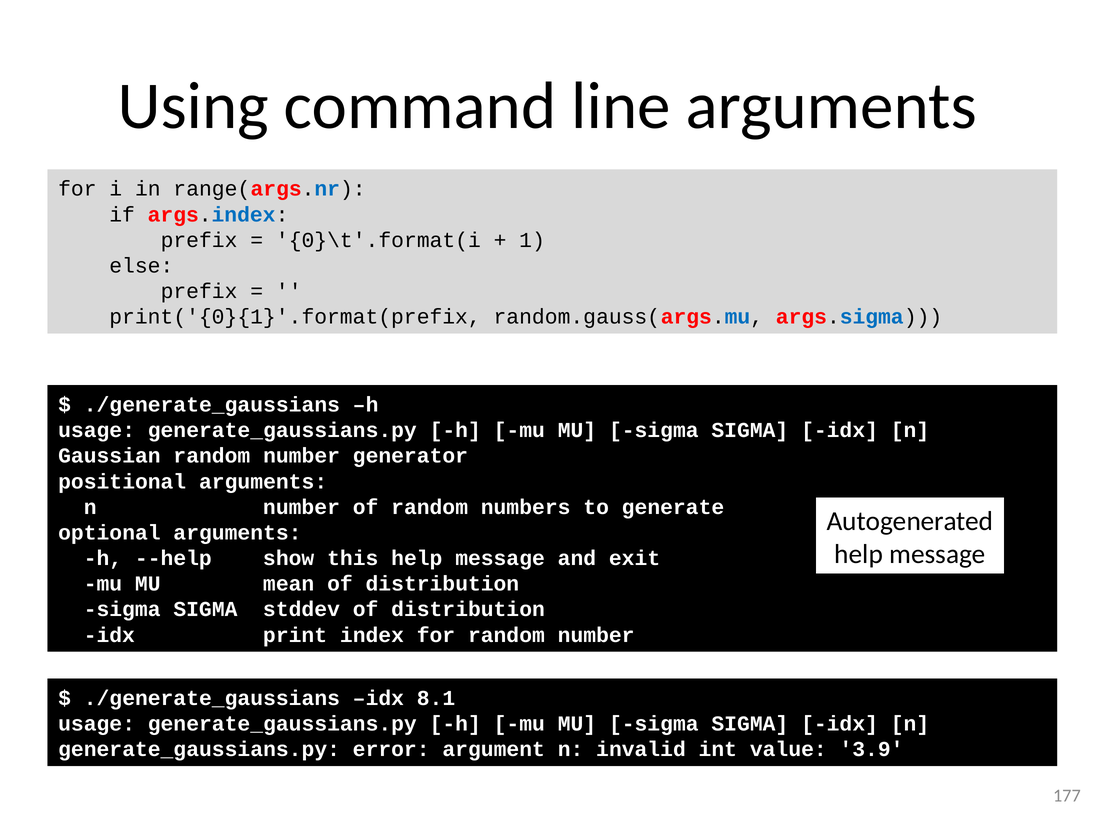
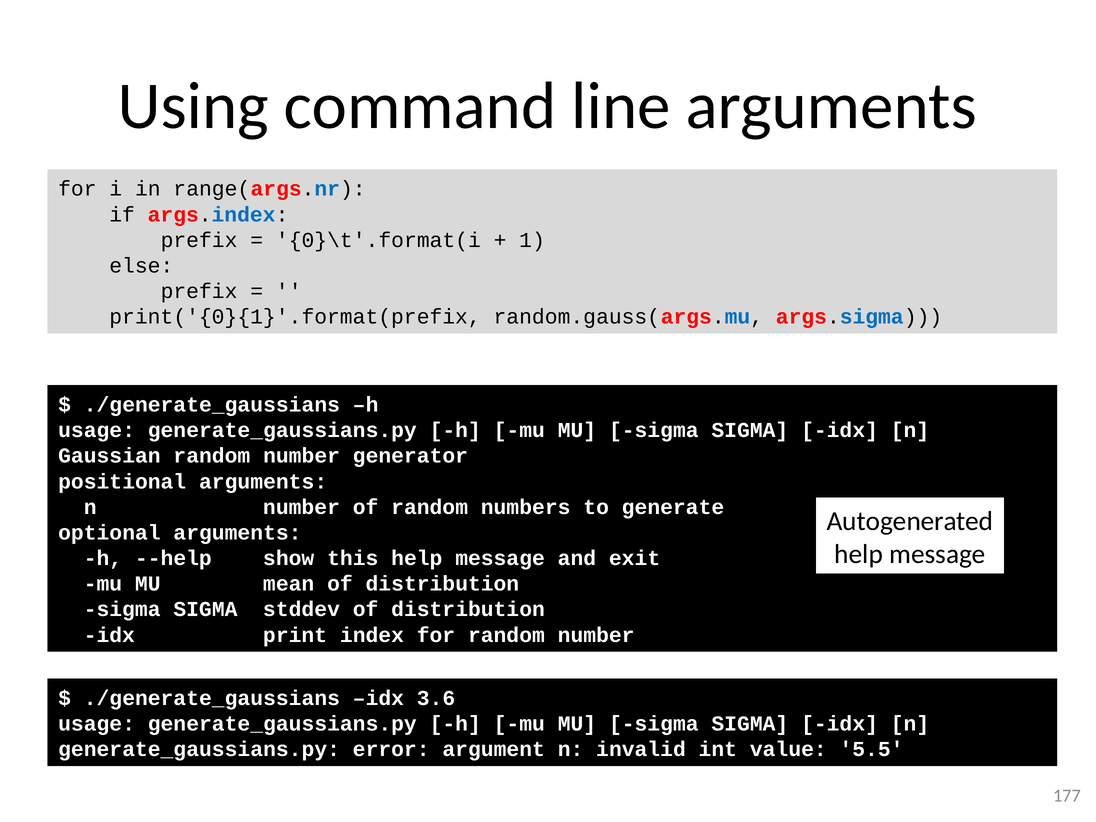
8.1: 8.1 -> 3.6 (436, 698)
3.9: 3.9 -> 5.5 (871, 749)
